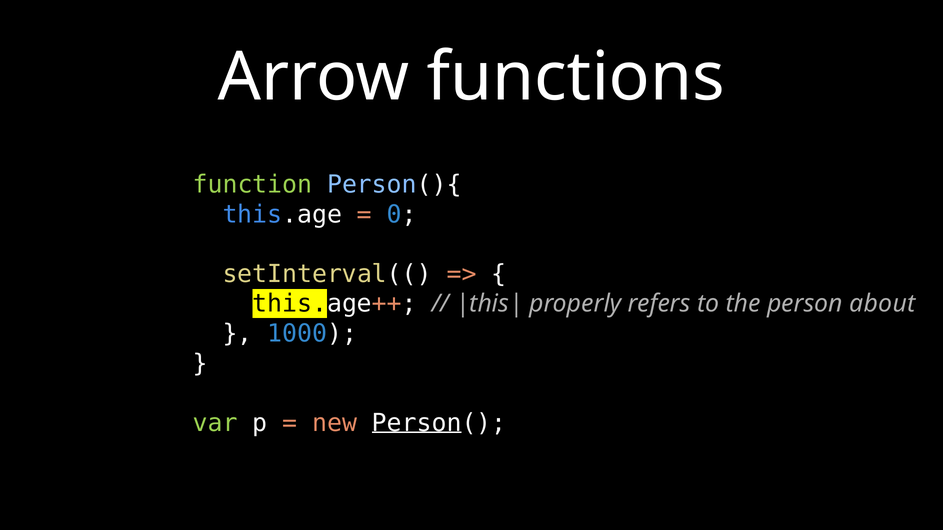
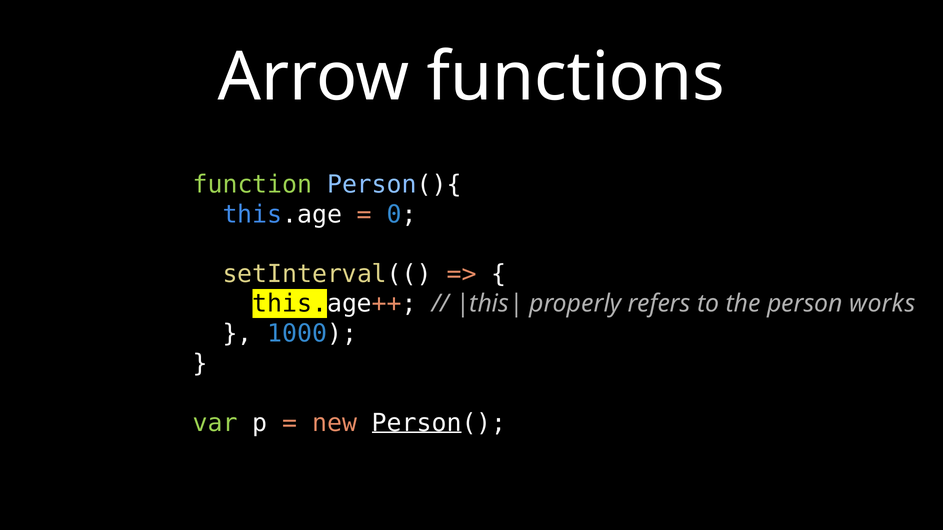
about: about -> works (882, 304)
